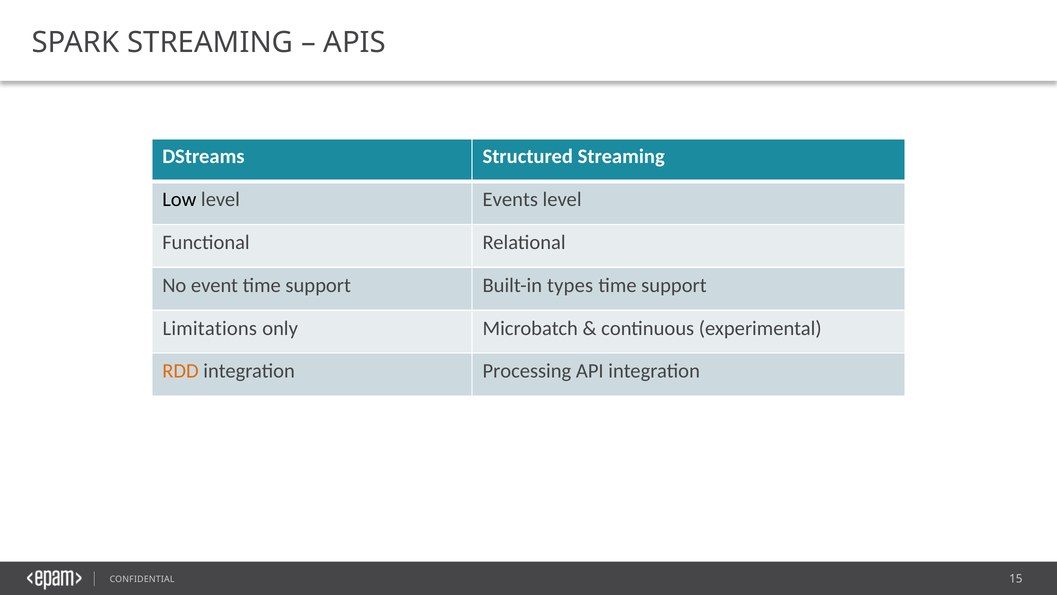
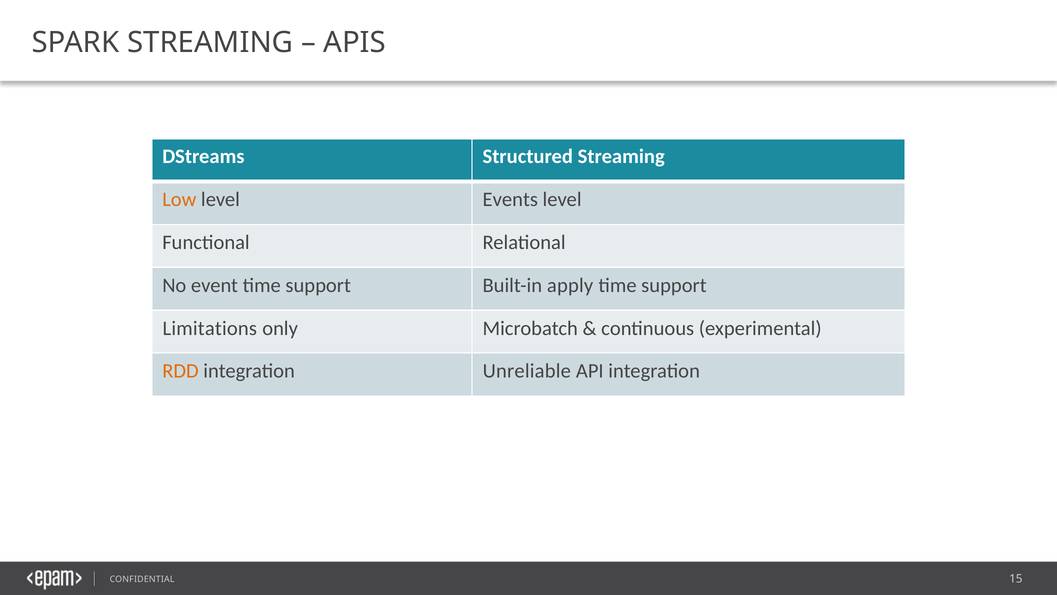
Low colour: black -> orange (179, 199)
types: types -> apply (570, 285)
Processing: Processing -> Unreliable (527, 371)
